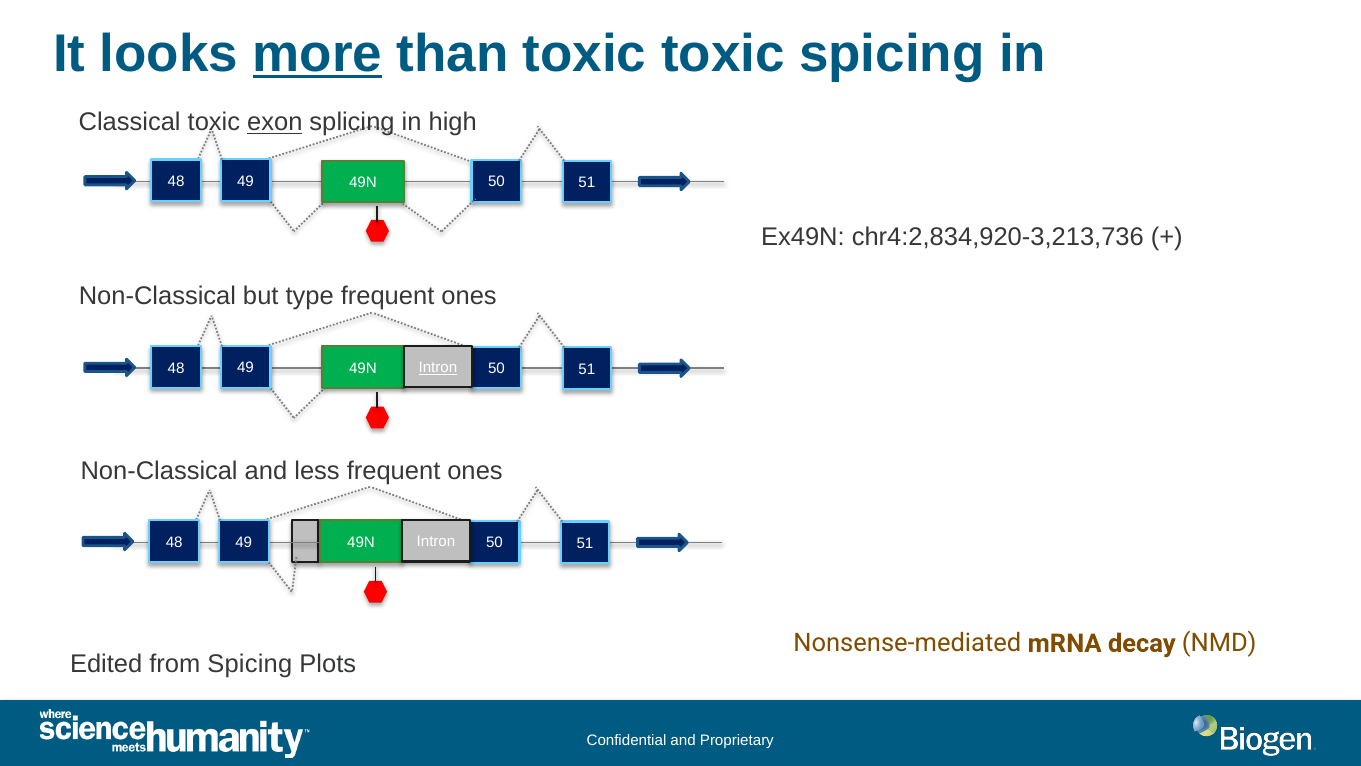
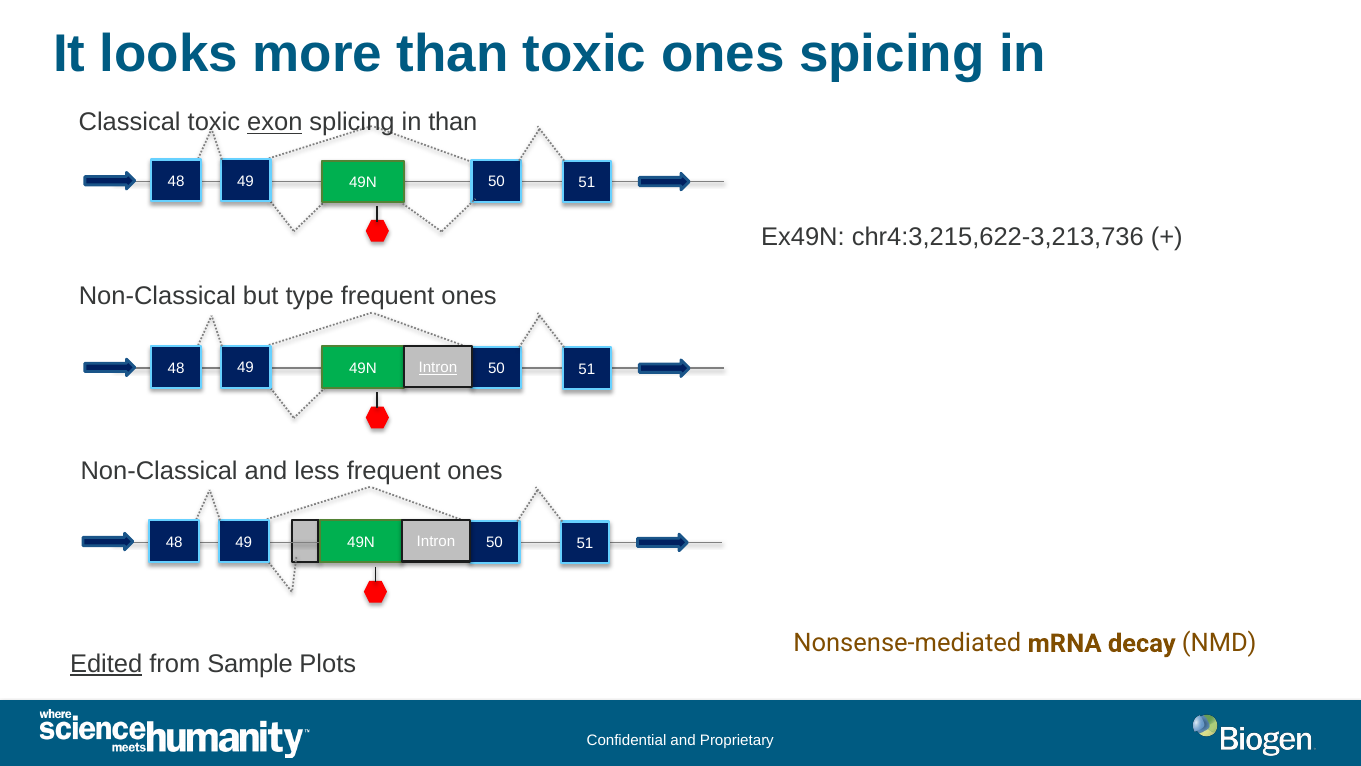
more underline: present -> none (317, 54)
toxic toxic: toxic -> ones (723, 54)
in high: high -> than (453, 122)
chr4:2,834,920-3,213,736: chr4:2,834,920-3,213,736 -> chr4:3,215,622-3,213,736 (998, 237)
Edited underline: none -> present (106, 664)
from Spicing: Spicing -> Sample (250, 664)
